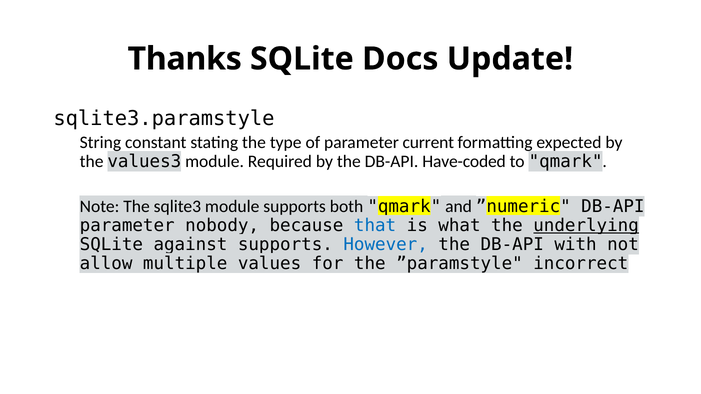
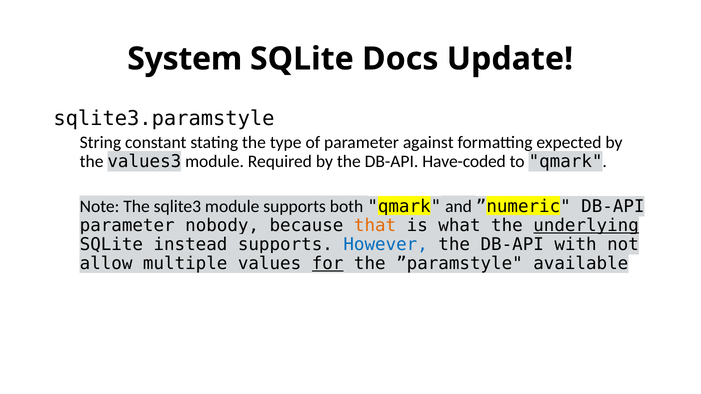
Thanks: Thanks -> System (185, 59)
current: current -> against (428, 143)
that colour: blue -> orange (375, 226)
against: against -> instead (190, 245)
for underline: none -> present (328, 263)
incorrect: incorrect -> available (581, 263)
